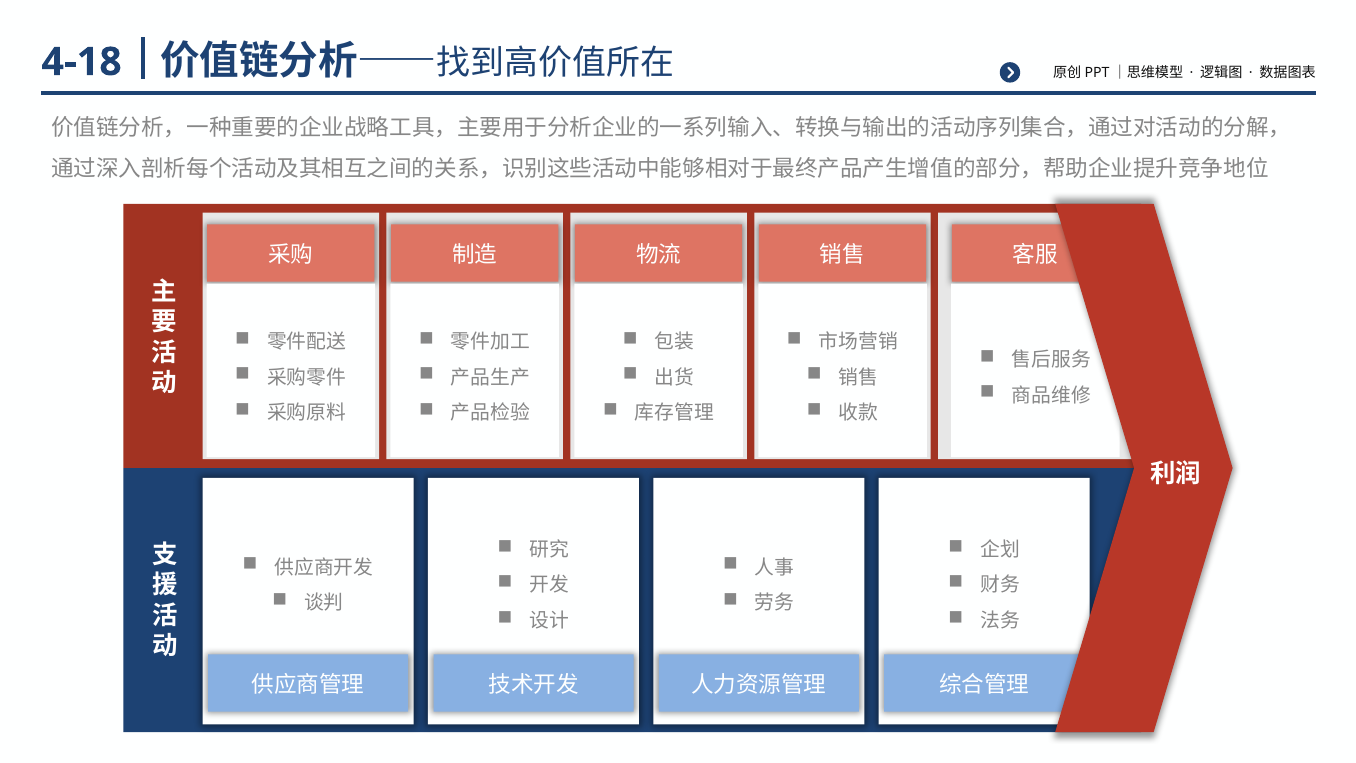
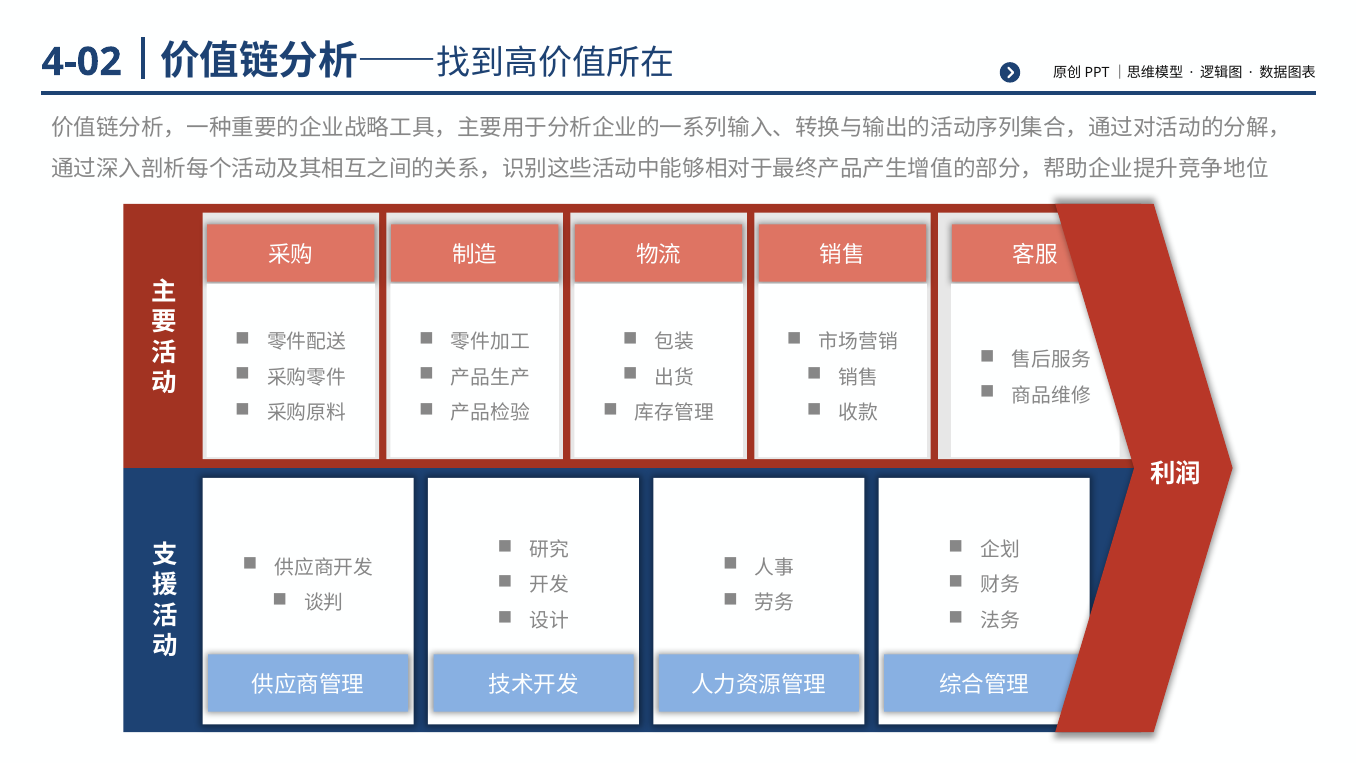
4-18: 4-18 -> 4-02 (82, 62)
